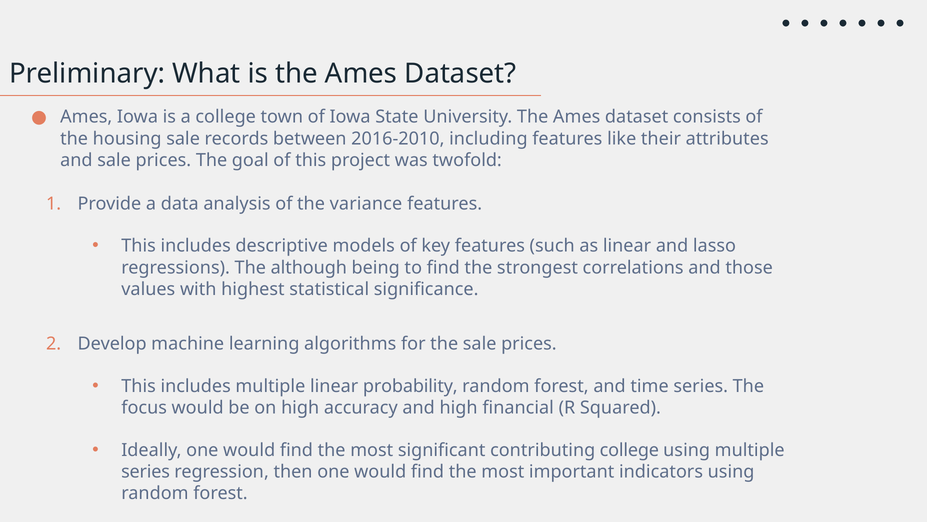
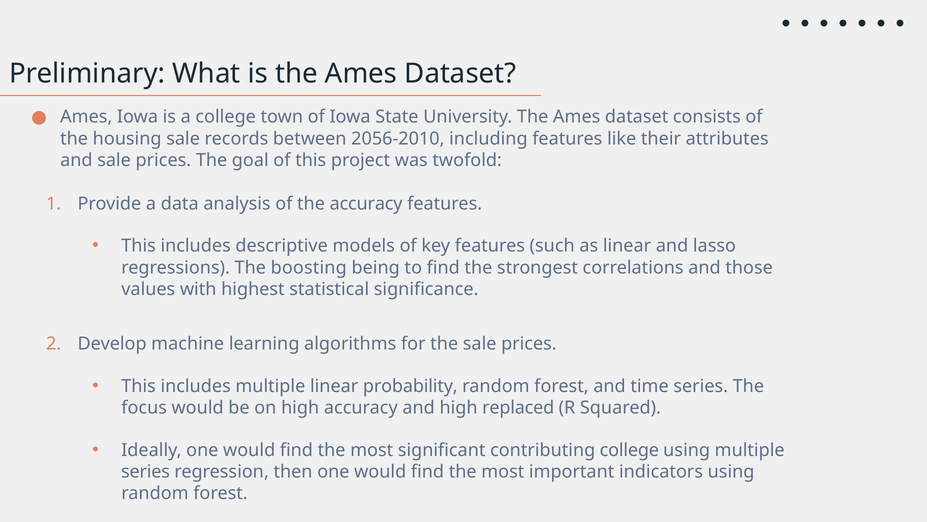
2016-2010: 2016-2010 -> 2056-2010 (398, 139)
the variance: variance -> accuracy (366, 203)
although: although -> boosting (309, 267)
financial: financial -> replaced (518, 407)
